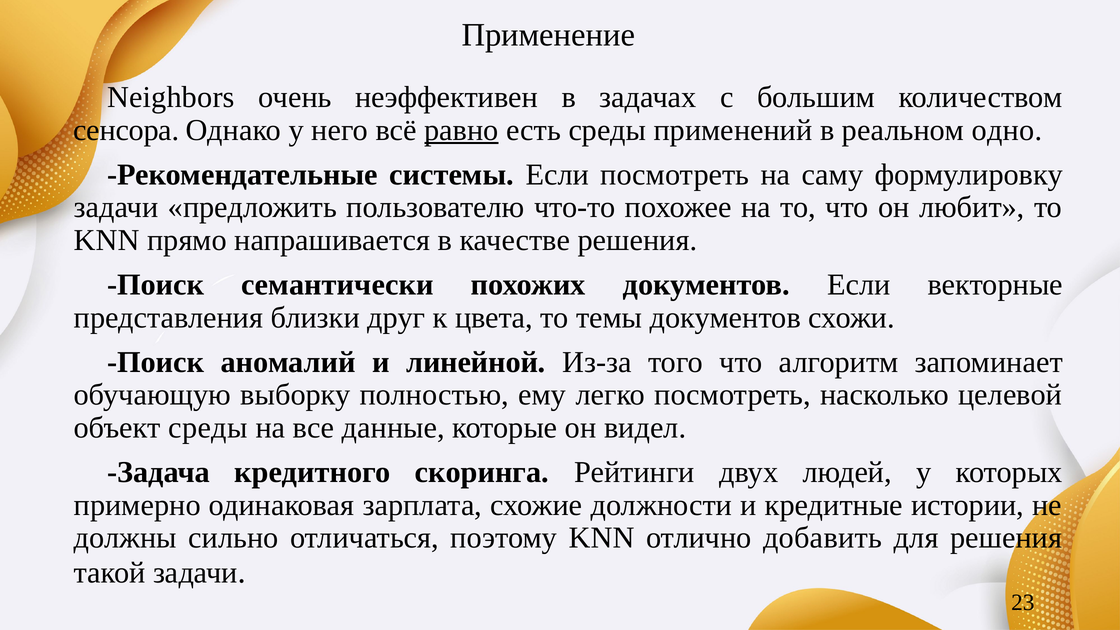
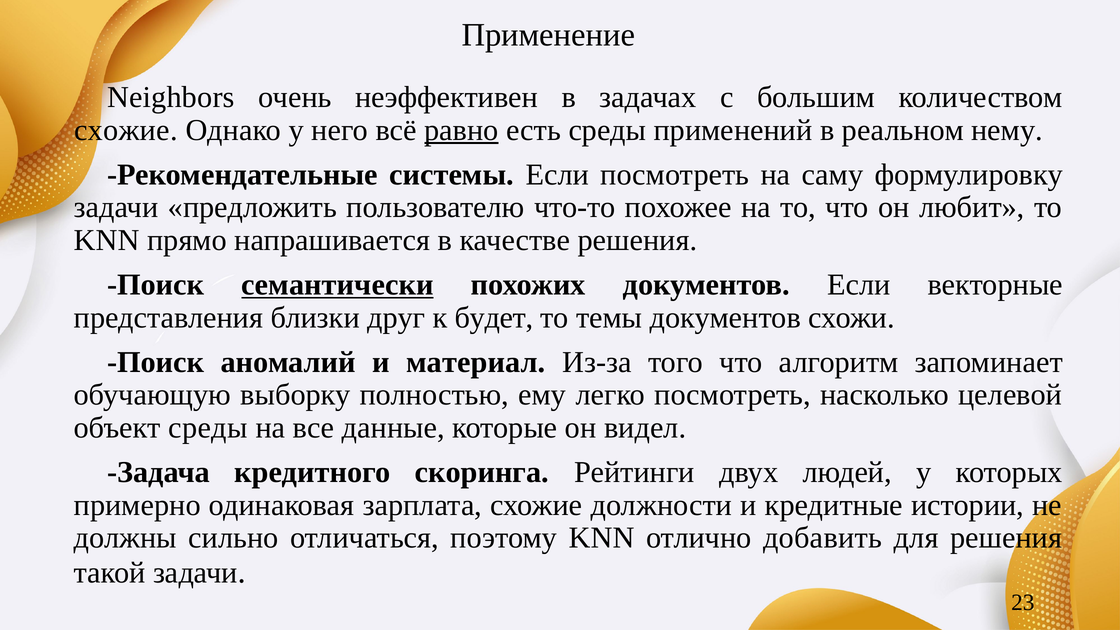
сенсора: сенсора -> схожие (126, 130)
одно: одно -> нему (1007, 130)
семантически underline: none -> present (337, 285)
цвета: цвета -> будет (494, 318)
линейной: линейной -> материал (476, 362)
